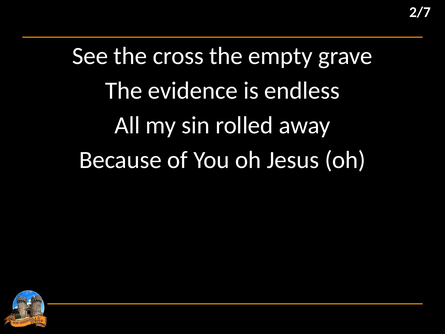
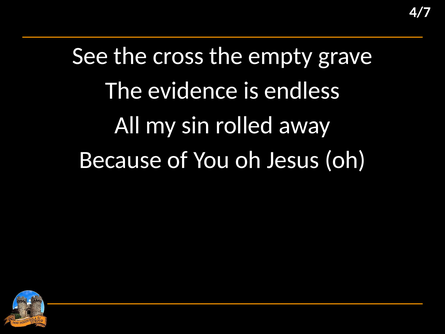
2/7: 2/7 -> 4/7 (420, 12)
